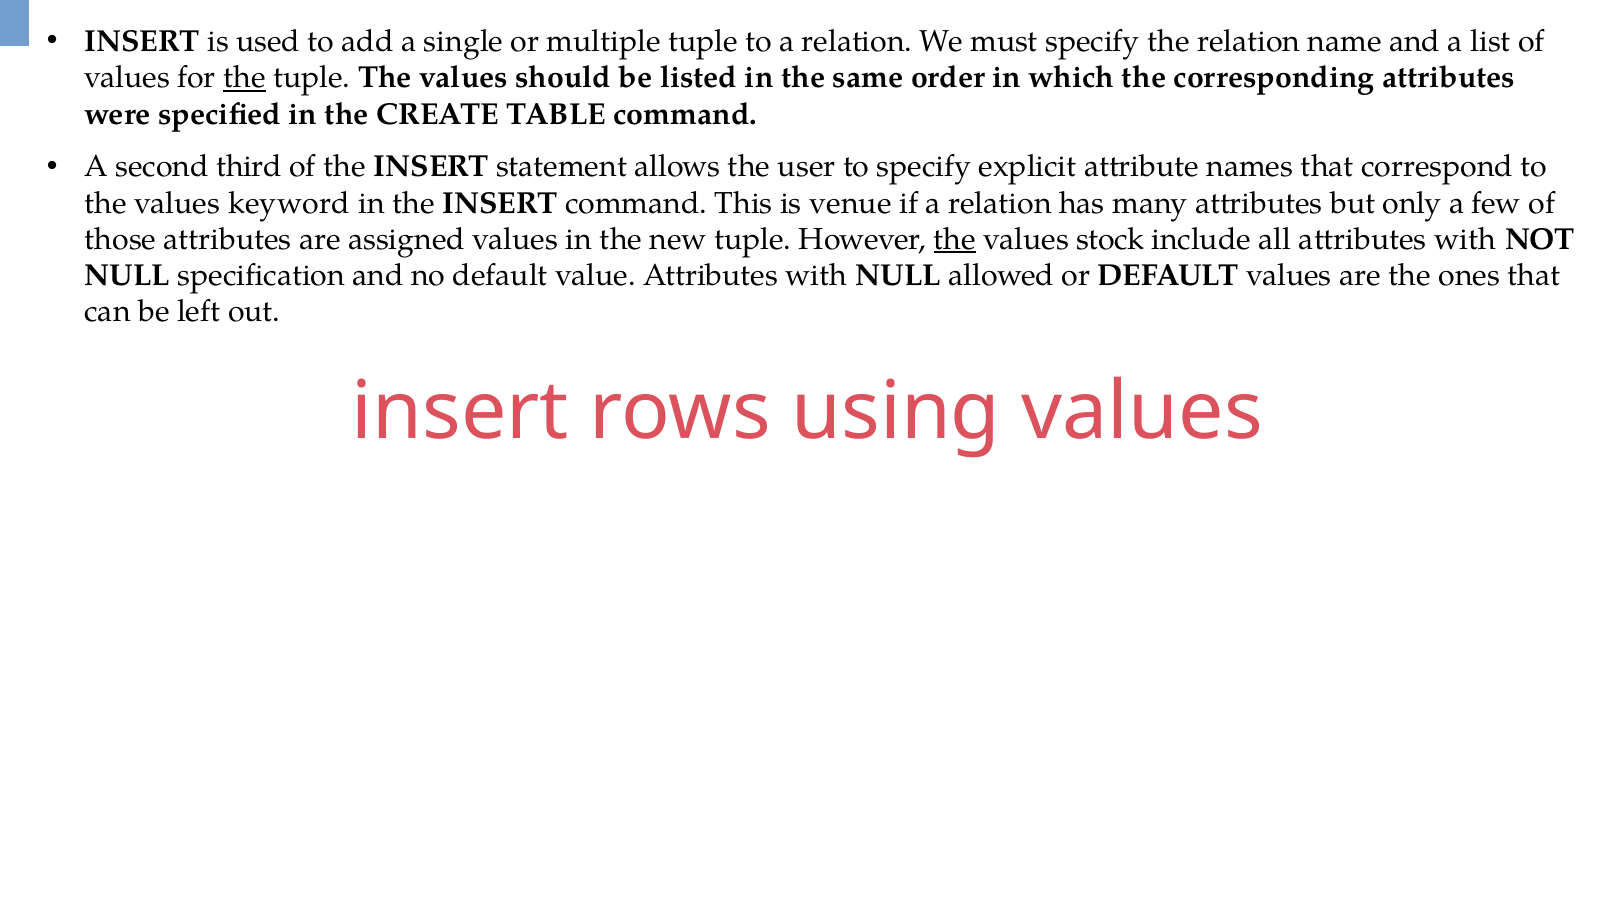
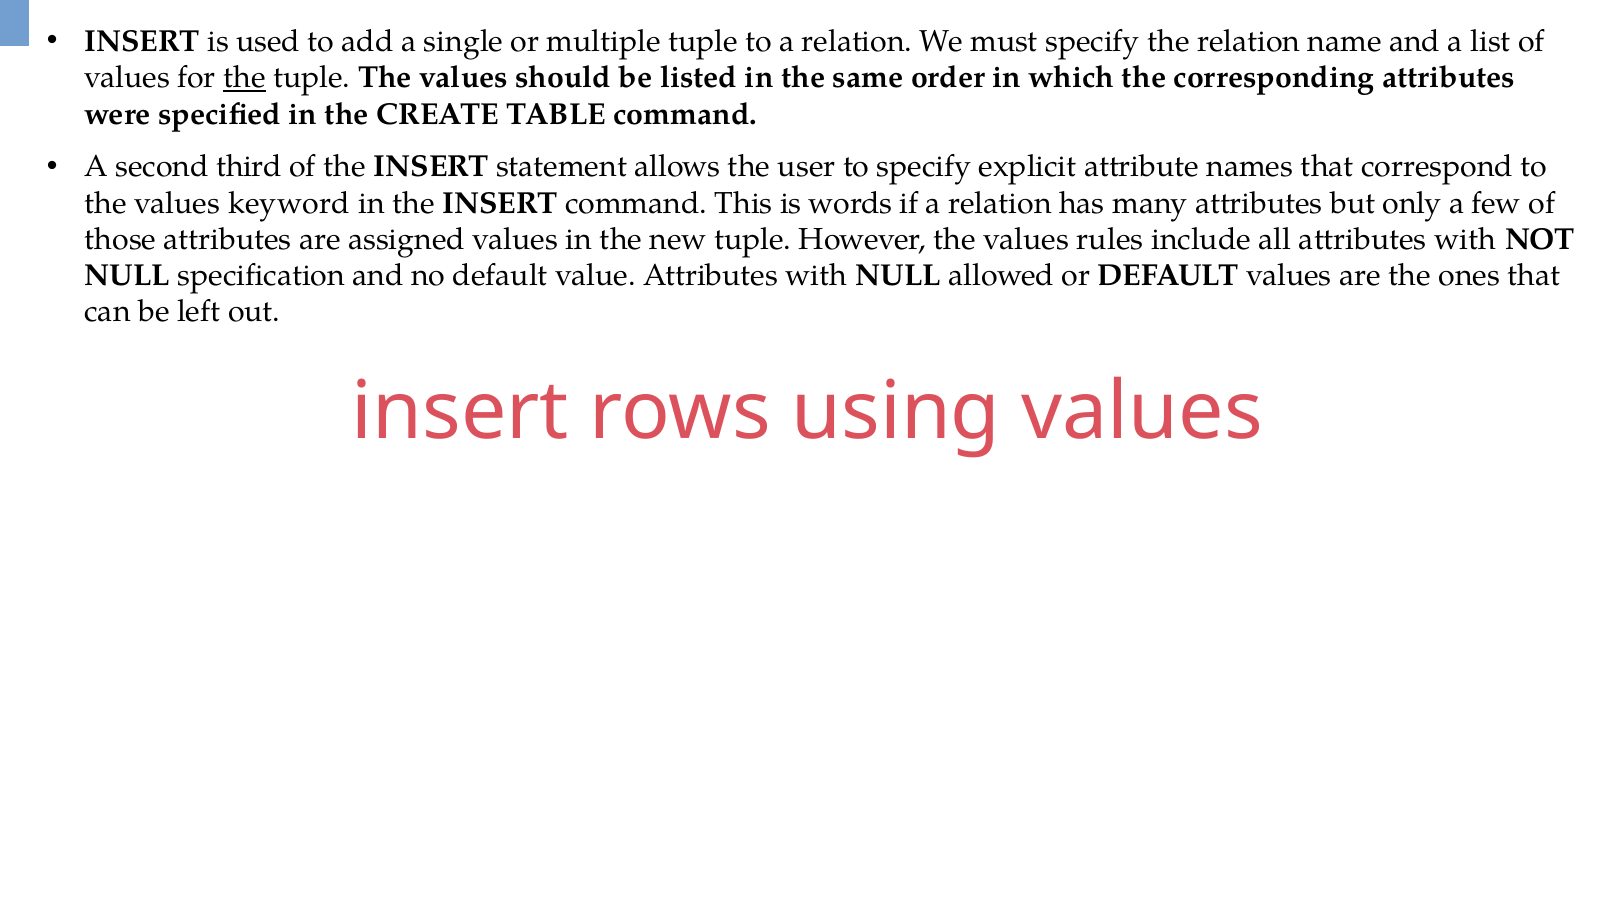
venue: venue -> words (851, 203)
the underline: present -> none (955, 239)
stock: stock -> rules (1110, 239)
